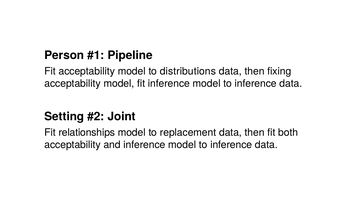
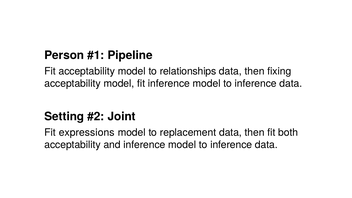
distributions: distributions -> relationships (188, 71)
relationships: relationships -> expressions (87, 132)
